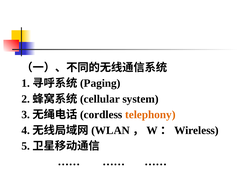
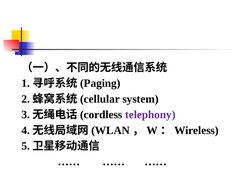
telephony colour: orange -> purple (150, 115)
